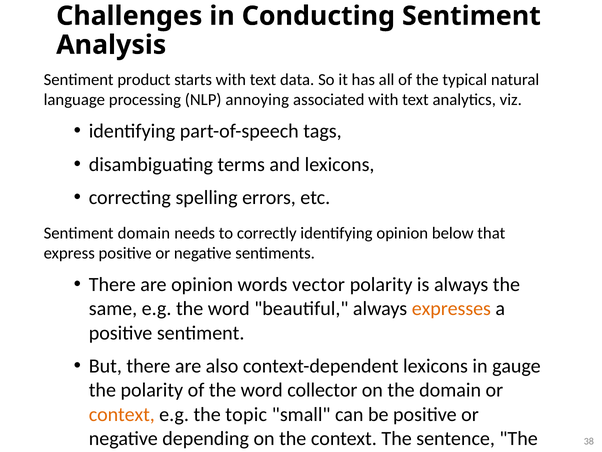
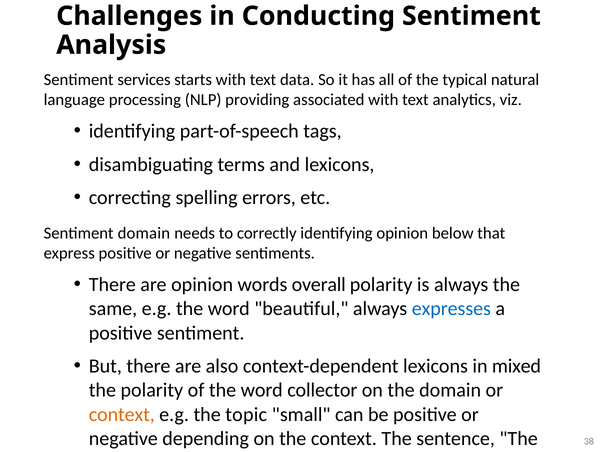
product: product -> services (144, 79)
annoying: annoying -> providing (257, 100)
vector: vector -> overall (319, 284)
expresses colour: orange -> blue (451, 308)
gauge: gauge -> mixed (516, 366)
